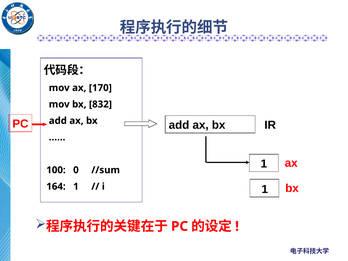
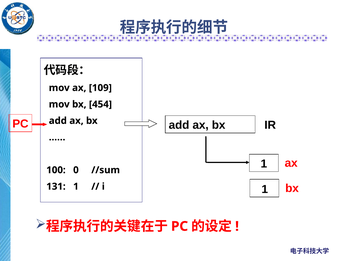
170: 170 -> 109 (100, 88)
832: 832 -> 454 (100, 104)
164: 164 -> 131 (56, 186)
